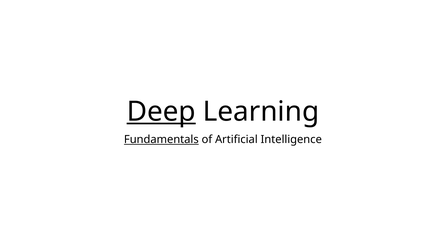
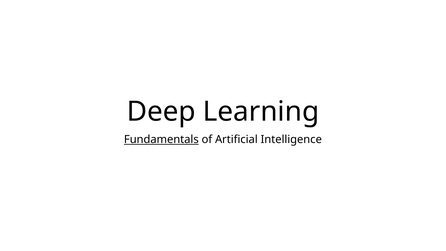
Deep underline: present -> none (161, 111)
